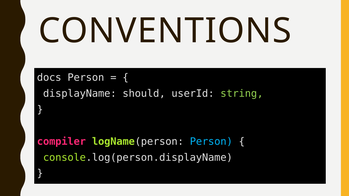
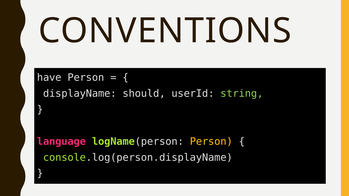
docs: docs -> have (49, 78)
compiler: compiler -> language (61, 142)
Person colour: light blue -> yellow (211, 142)
